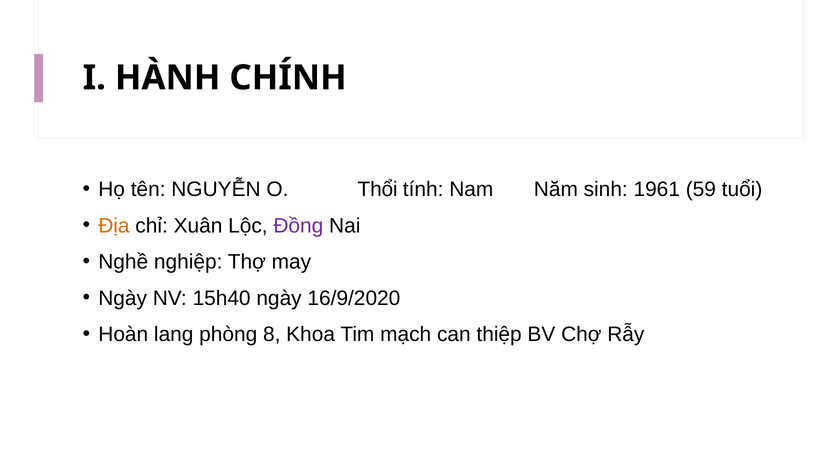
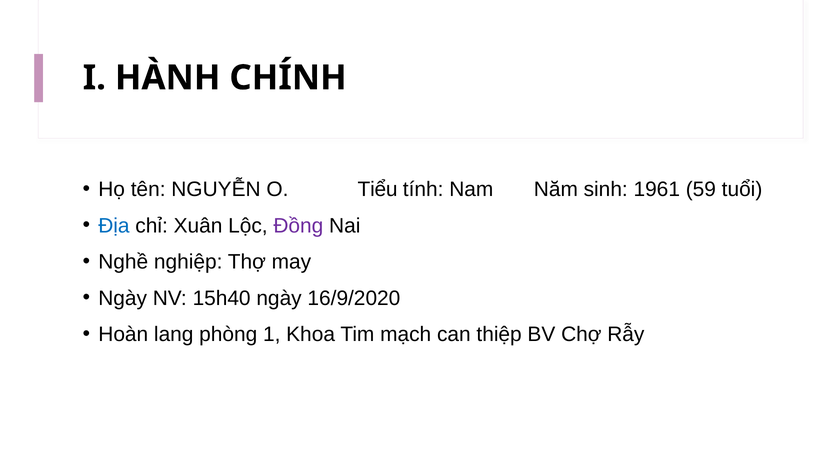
Thổi: Thổi -> Tiểu (378, 189)
Địa colour: orange -> blue (114, 226)
8: 8 -> 1 (272, 334)
